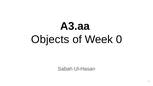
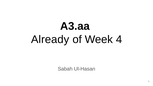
Objects: Objects -> Already (50, 39)
0: 0 -> 4 (119, 39)
